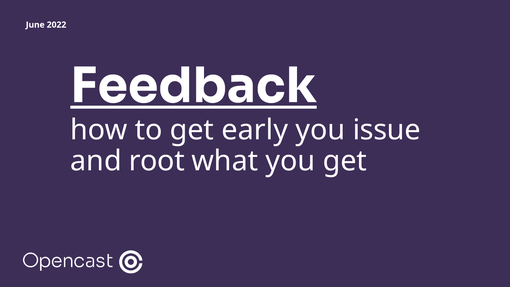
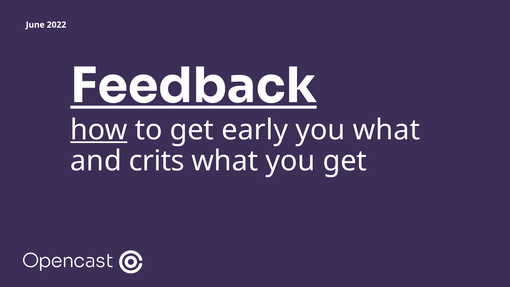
how underline: none -> present (99, 130)
you issue: issue -> what (386, 130)
root: root -> crits (157, 161)
